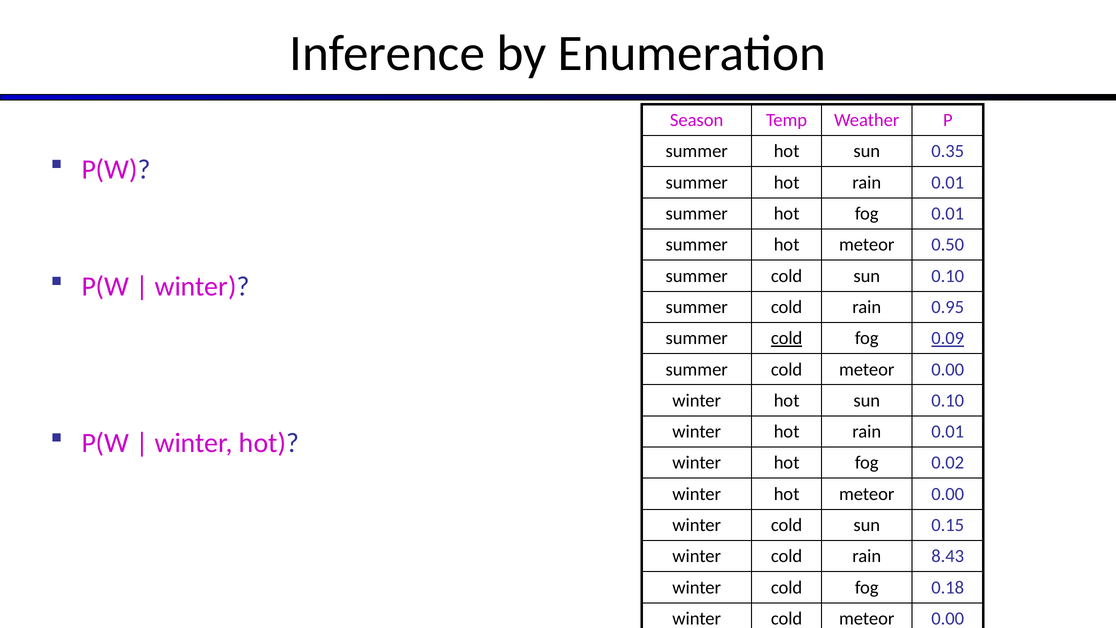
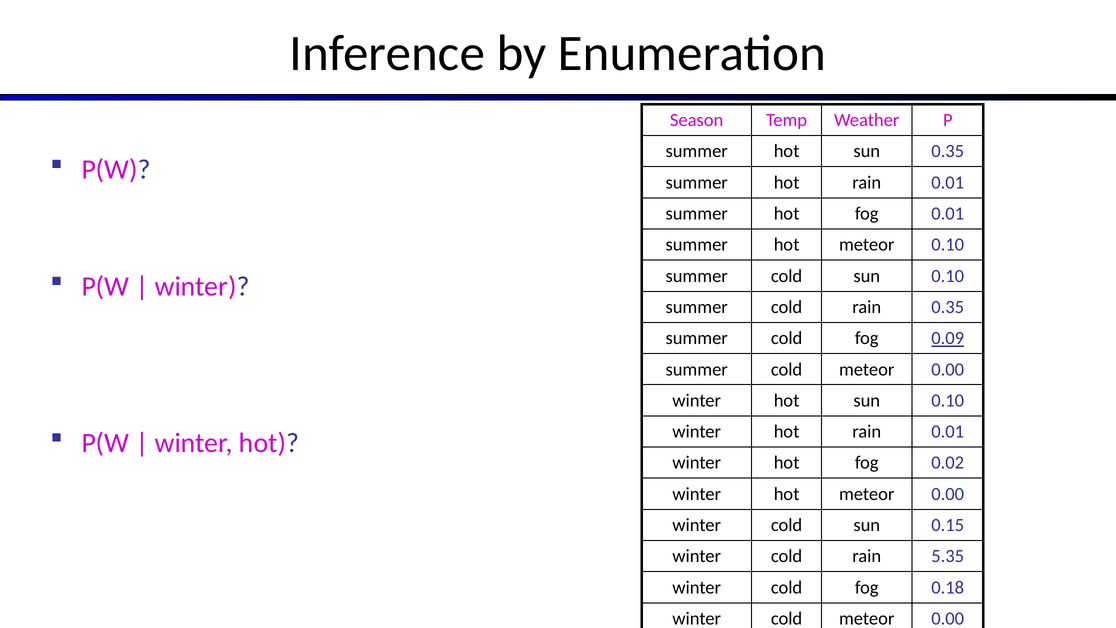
meteor 0.50: 0.50 -> 0.10 (948, 245)
rain 0.95: 0.95 -> 0.35 (948, 307)
cold underline: present -> none (787, 338)
8.43: 8.43 -> 5.35 (948, 556)
